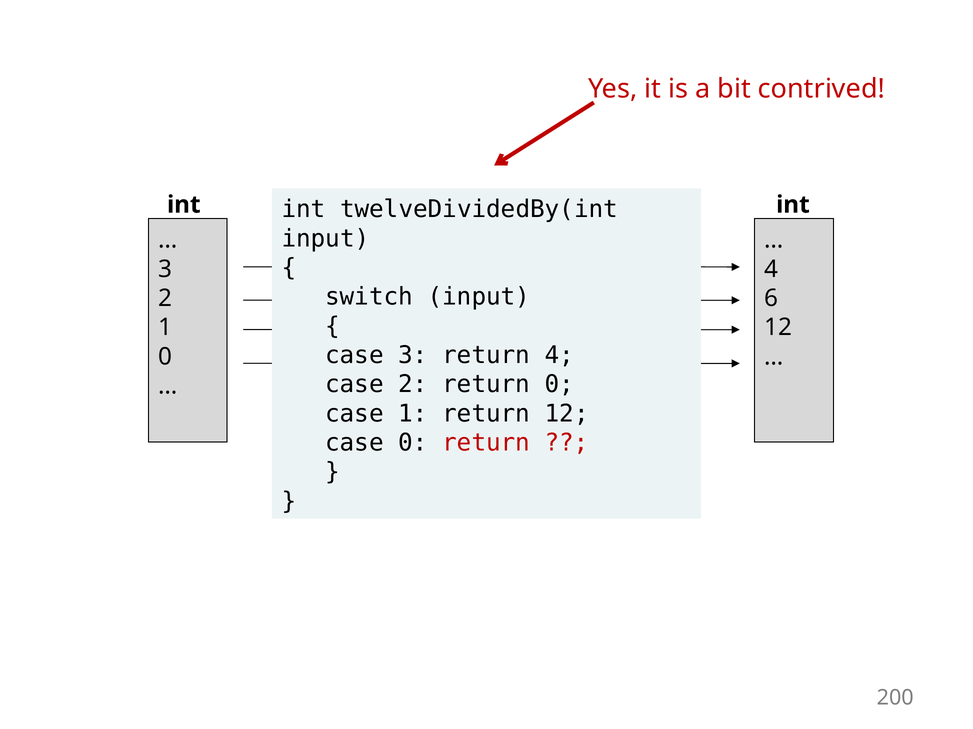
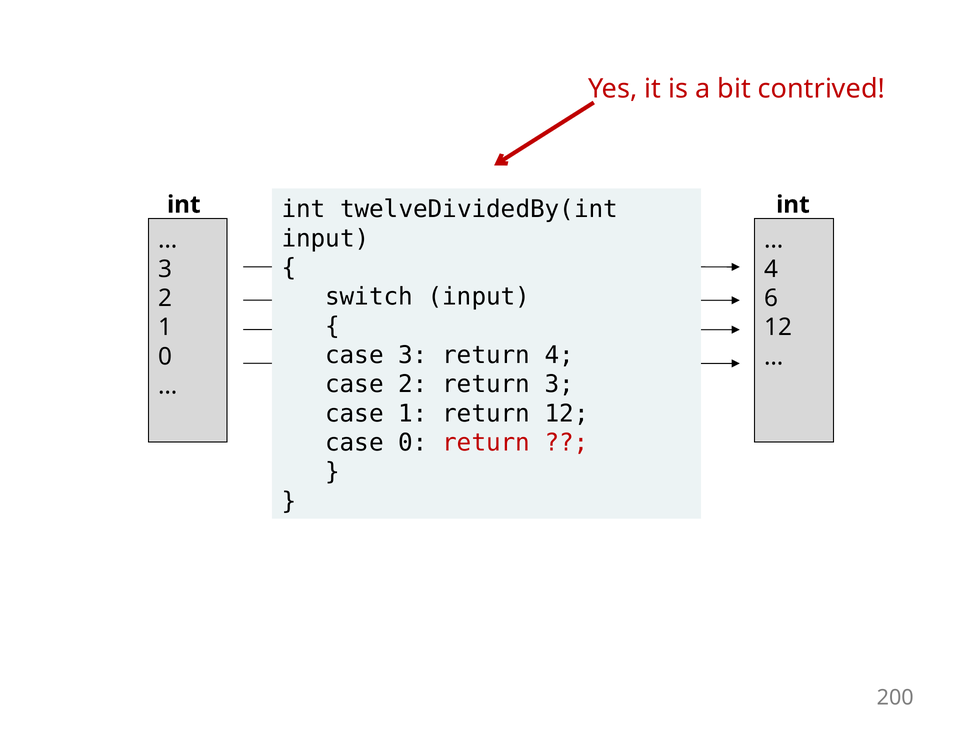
return 0: 0 -> 3 (559, 385)
